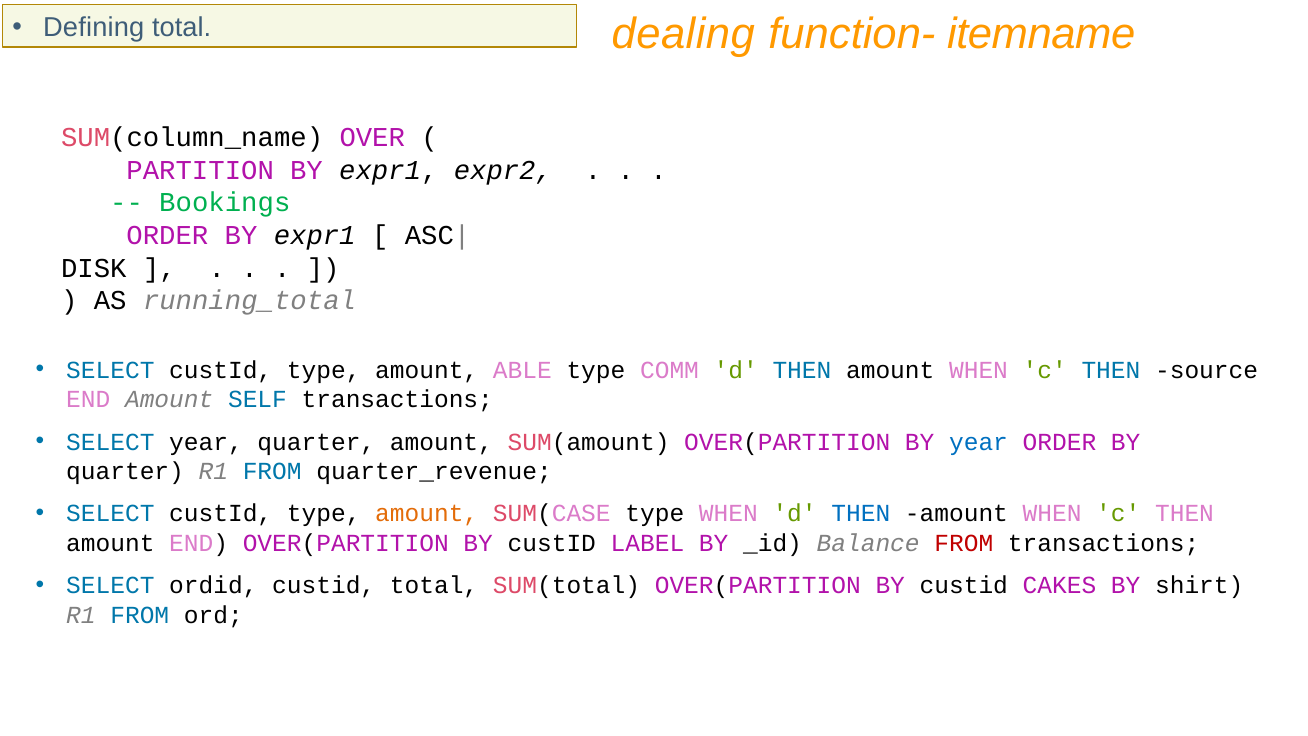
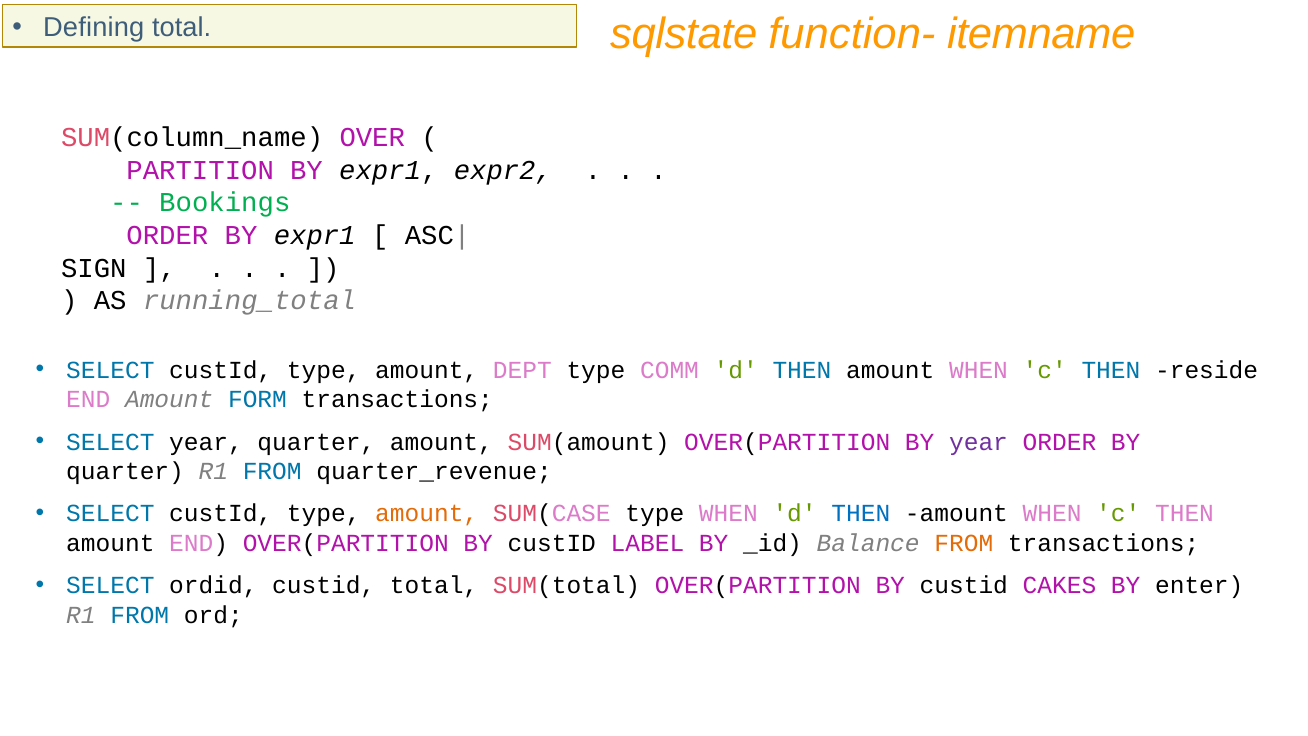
dealing: dealing -> sqlstate (684, 34)
DISK: DISK -> SIGN (94, 268)
ABLE: ABLE -> DEPT (522, 370)
source: source -> reside (1207, 370)
SELF: SELF -> FORM (257, 399)
year colour: blue -> purple (979, 442)
FROM colour: red -> orange (964, 543)
shirt: shirt -> enter (1199, 586)
